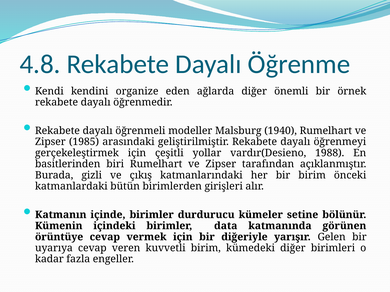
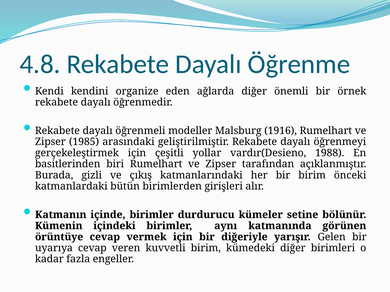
1940: 1940 -> 1916 (281, 131)
data: data -> aynı (226, 226)
